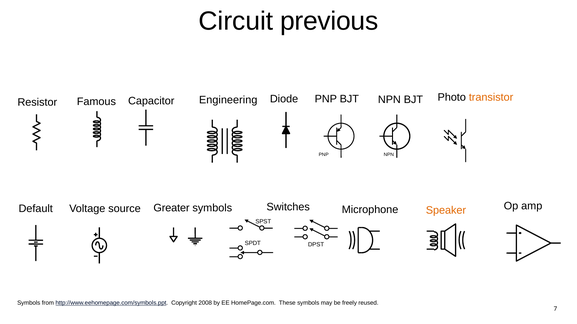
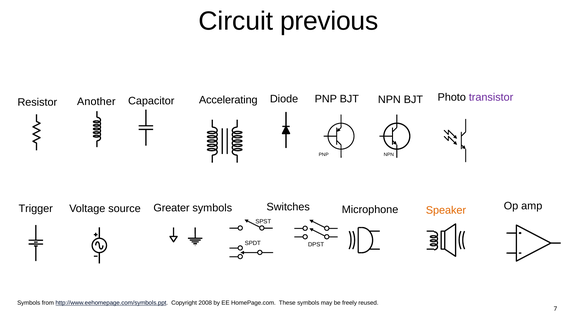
transistor colour: orange -> purple (491, 97)
Famous: Famous -> Another (96, 102)
Engineering: Engineering -> Accelerating (228, 100)
Default: Default -> Trigger (36, 209)
